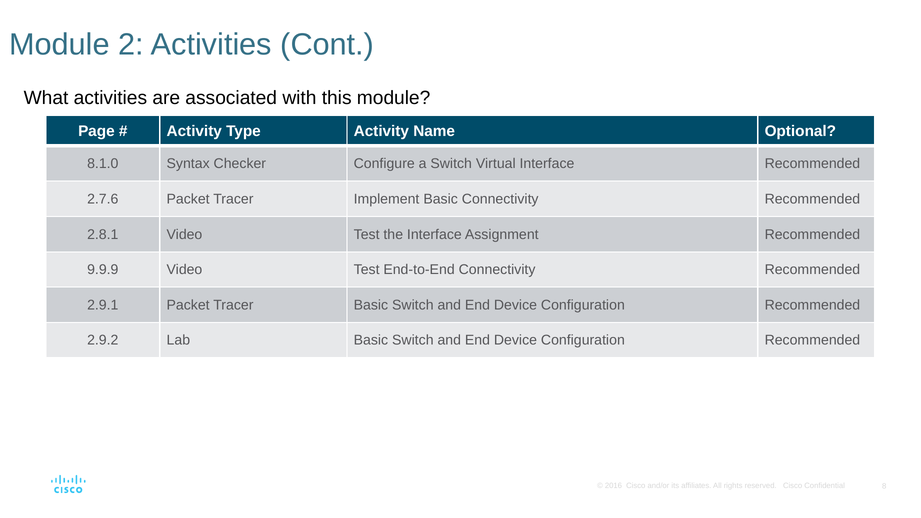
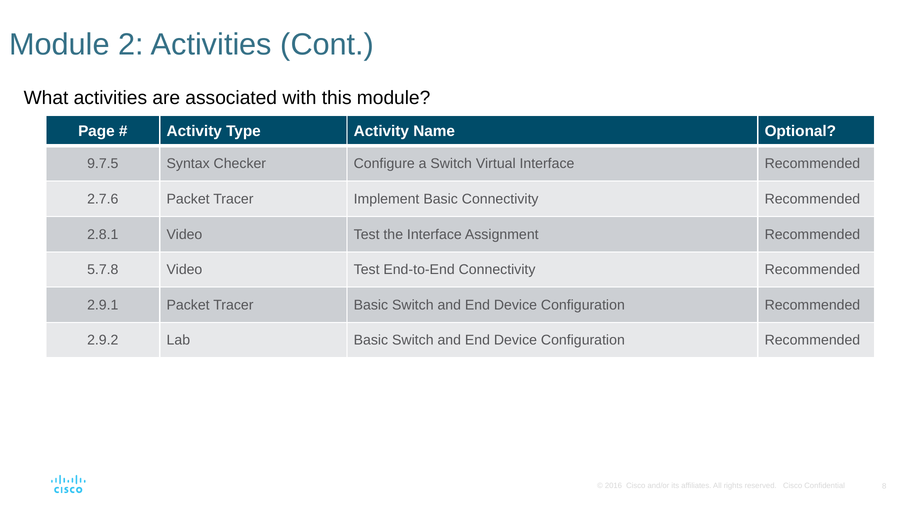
8.1.0: 8.1.0 -> 9.7.5 (103, 164)
9.9.9: 9.9.9 -> 5.7.8 (103, 270)
